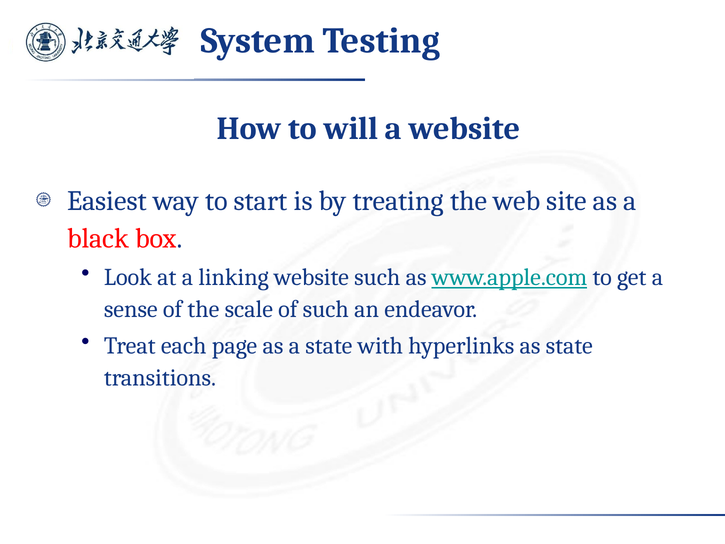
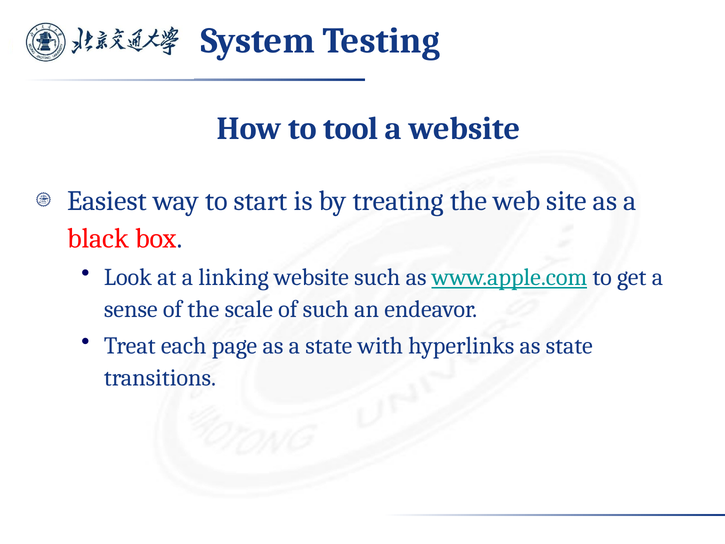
will: will -> tool (351, 129)
